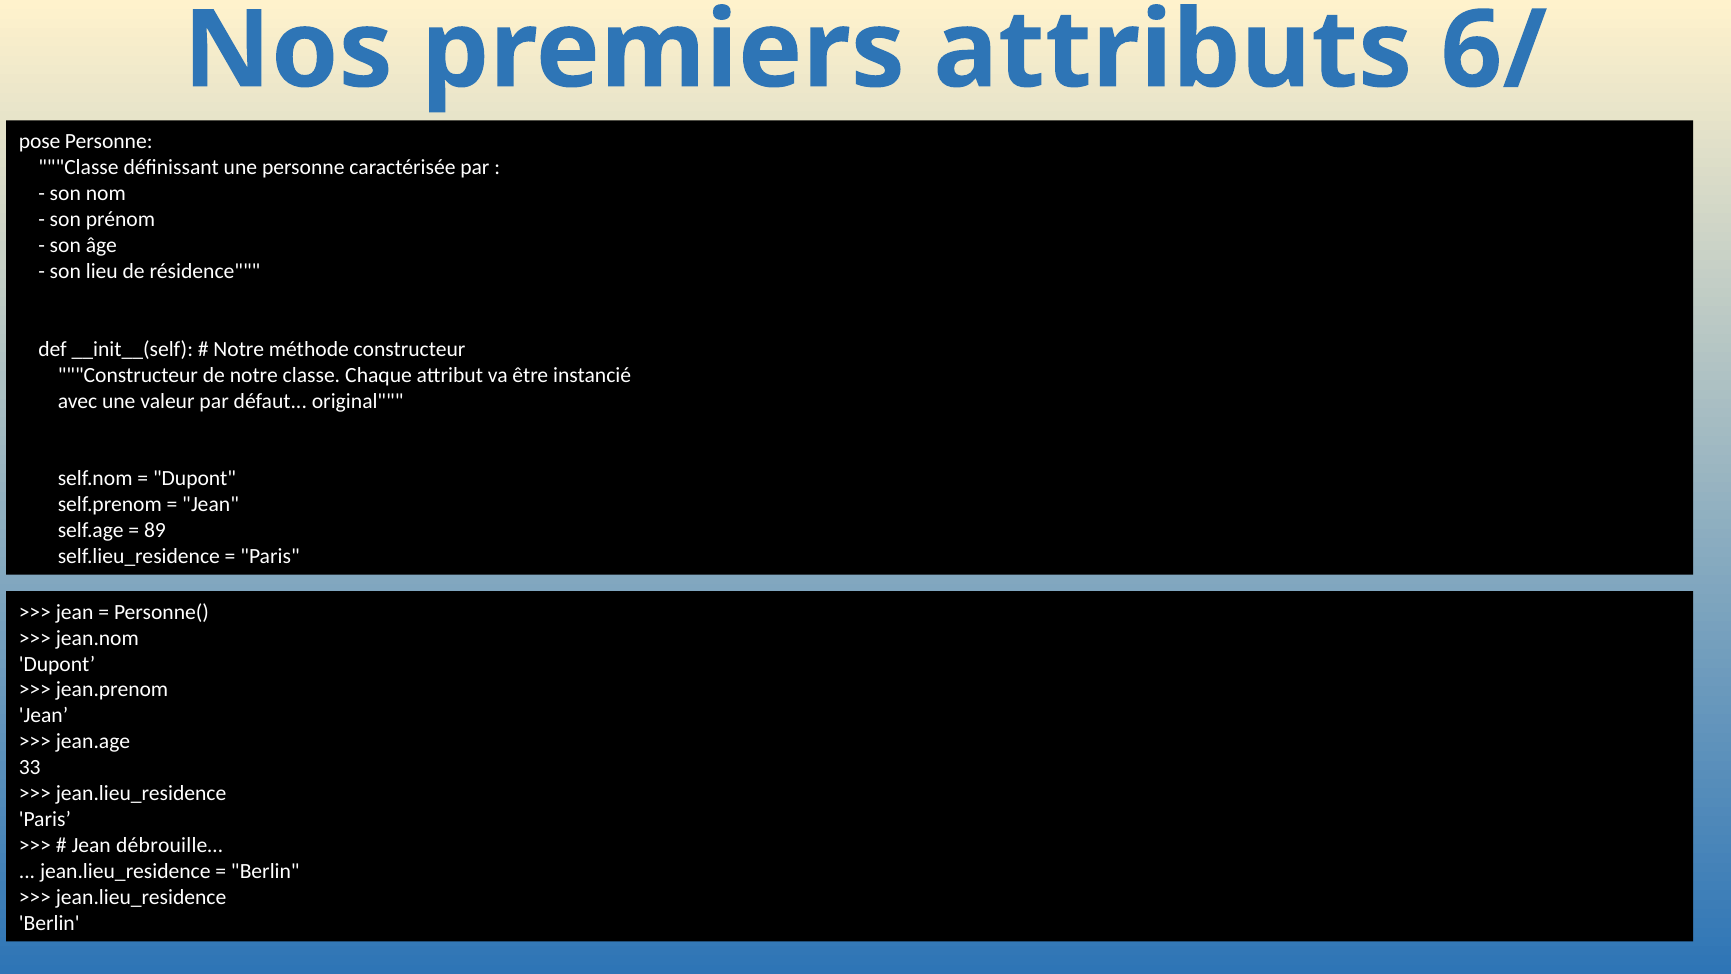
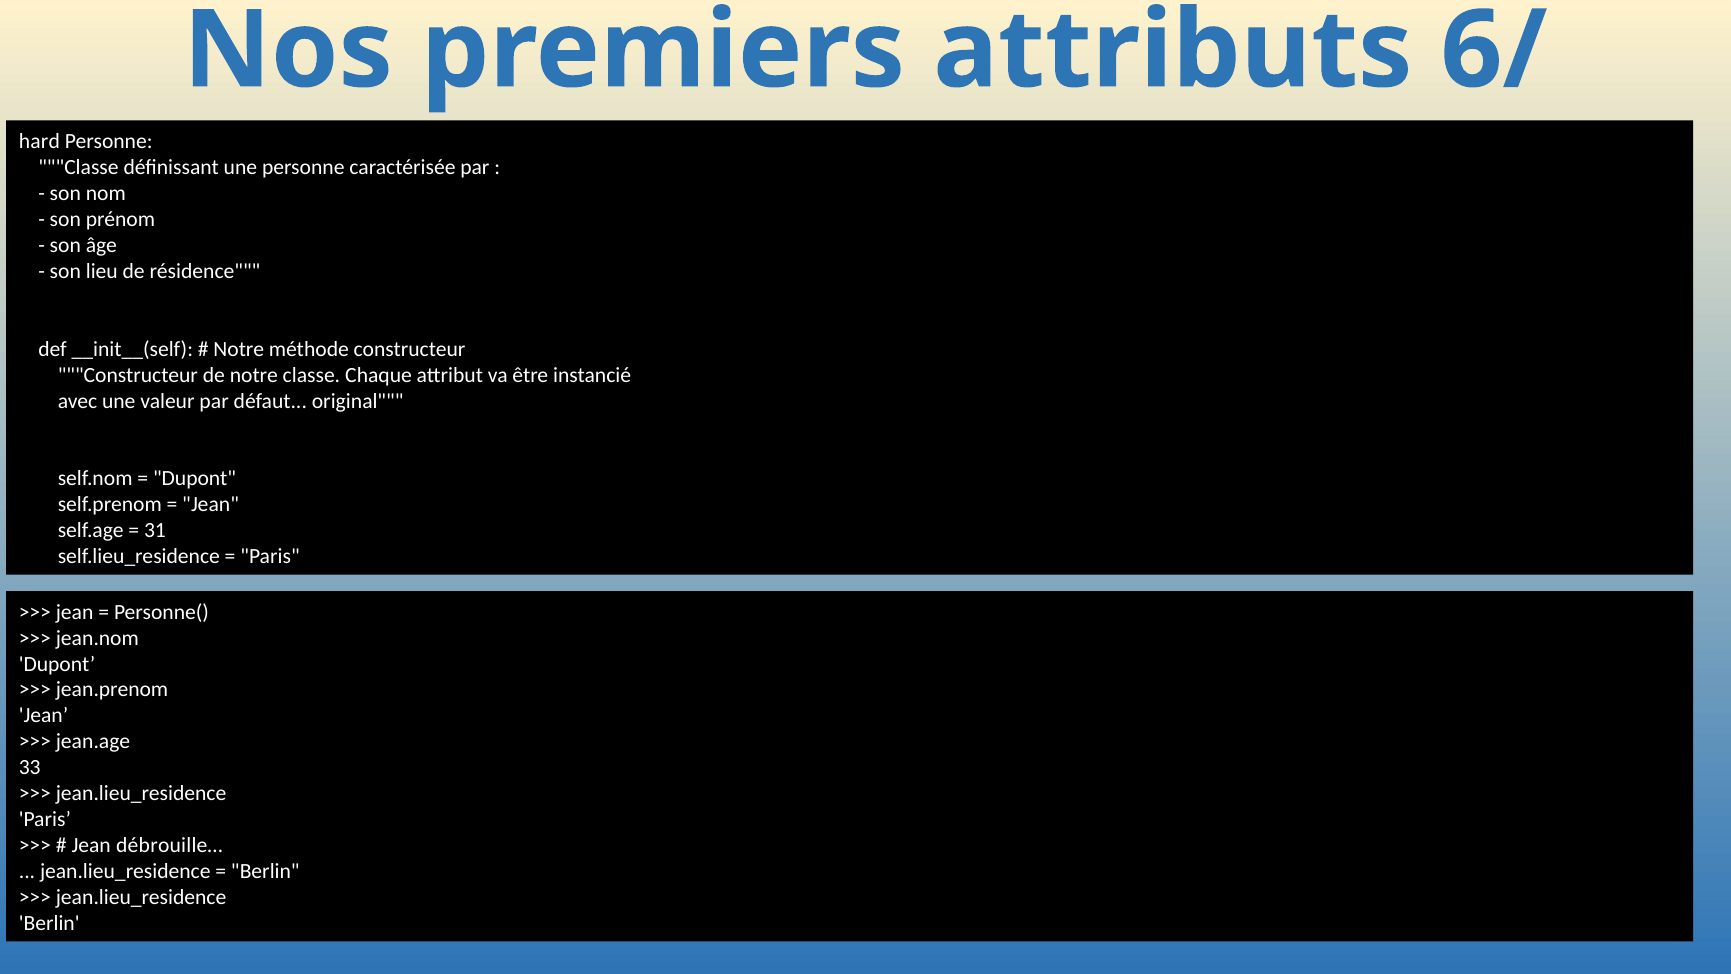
pose: pose -> hard (39, 141)
89: 89 -> 31 (155, 531)
